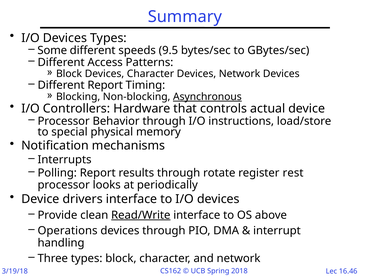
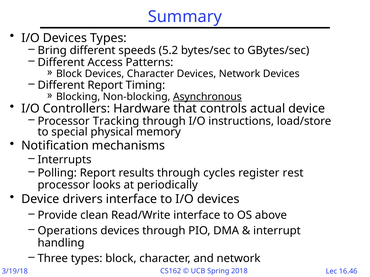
Some: Some -> Bring (52, 51)
9.5: 9.5 -> 5.2 (168, 51)
Behavior: Behavior -> Tracking (116, 121)
rotate: rotate -> cycles (219, 173)
Read/Write underline: present -> none (141, 215)
